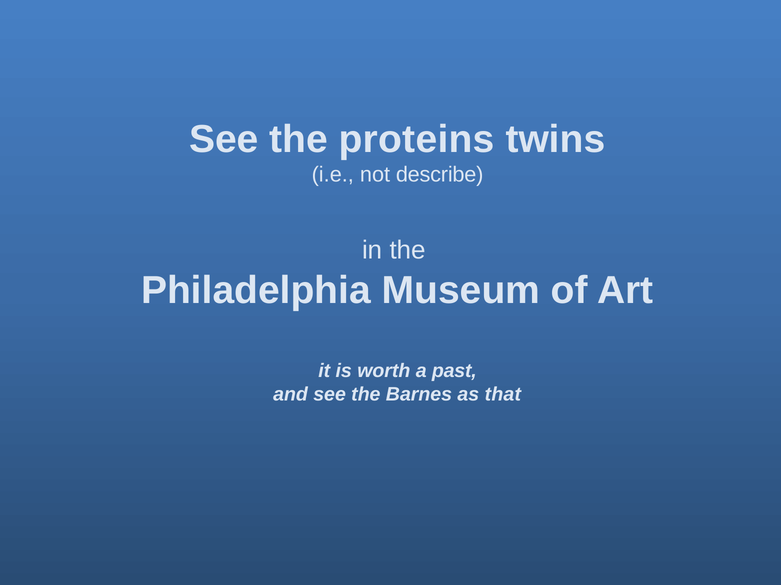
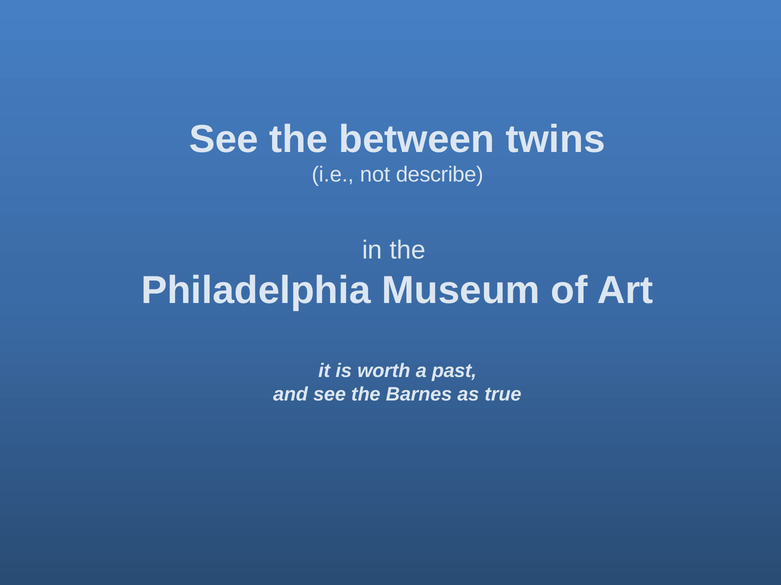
proteins: proteins -> between (417, 140)
that: that -> true (503, 395)
